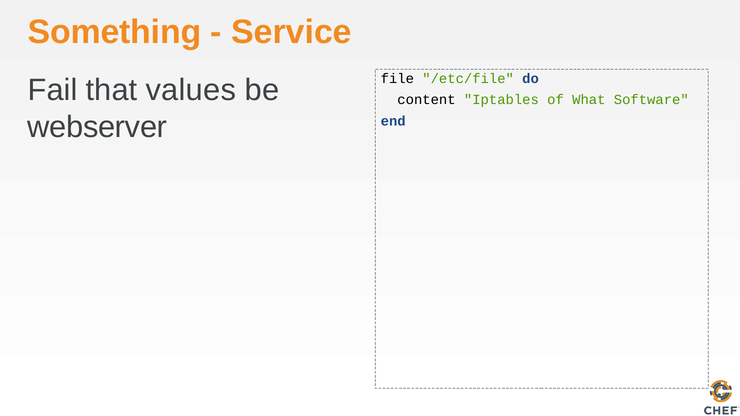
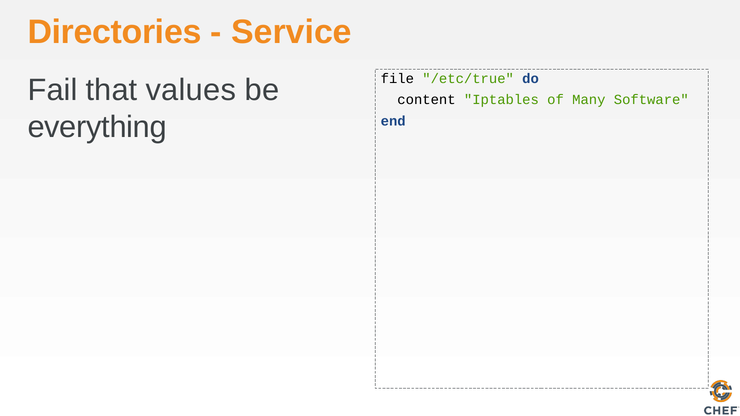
Something: Something -> Directories (115, 32)
/etc/file: /etc/file -> /etc/true (468, 79)
What: What -> Many (589, 100)
webserver: webserver -> everything (97, 127)
